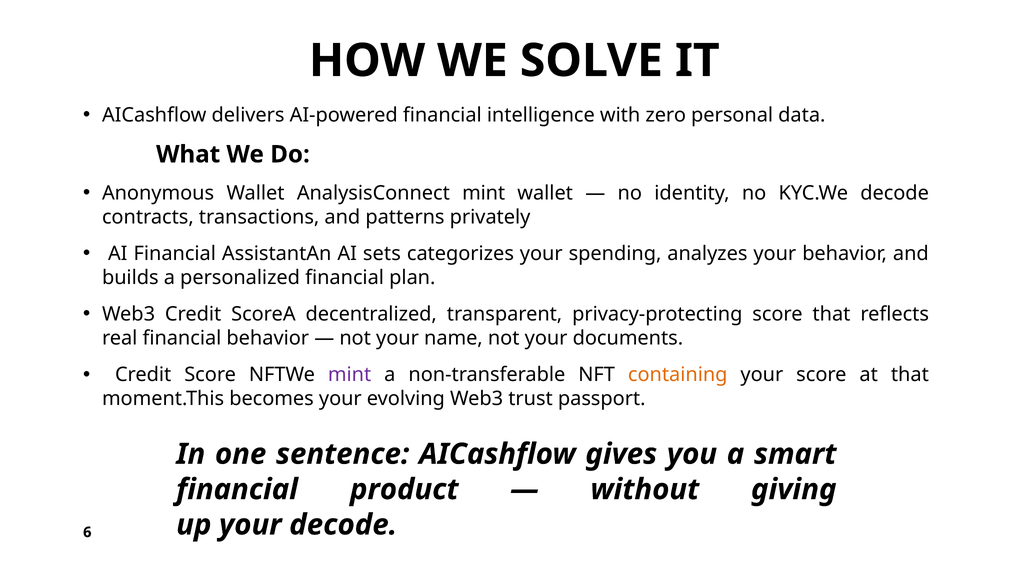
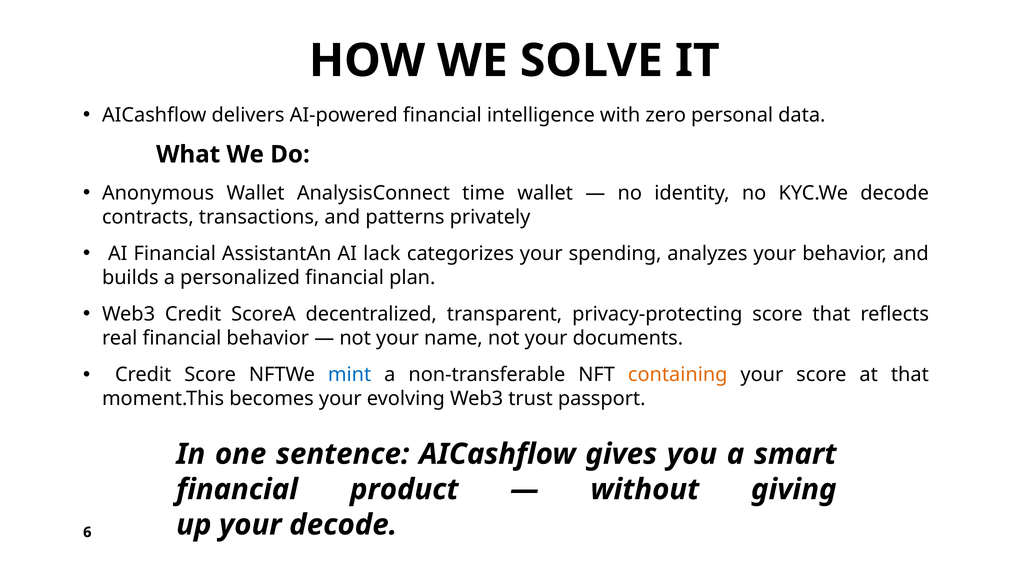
AnalysisConnect mint: mint -> time (484, 193)
sets: sets -> lack (382, 254)
mint colour: purple -> blue (350, 375)
